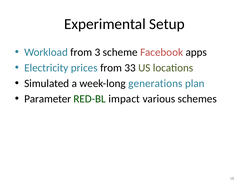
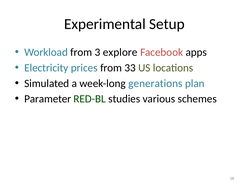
scheme: scheme -> explore (120, 52)
impact: impact -> studies (124, 99)
